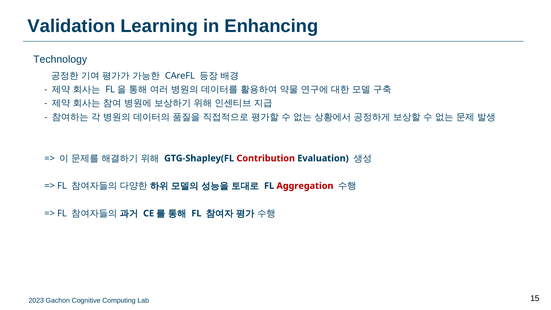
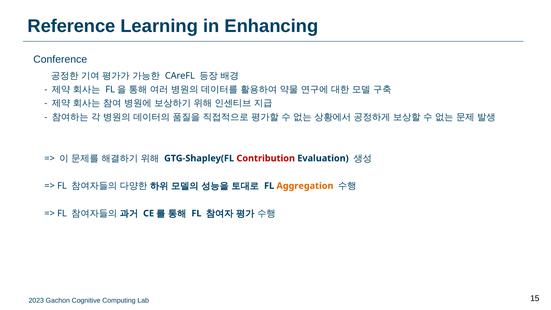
Validation: Validation -> Reference (71, 26)
Technology: Technology -> Conference (60, 59)
Aggregation colour: red -> orange (305, 186)
